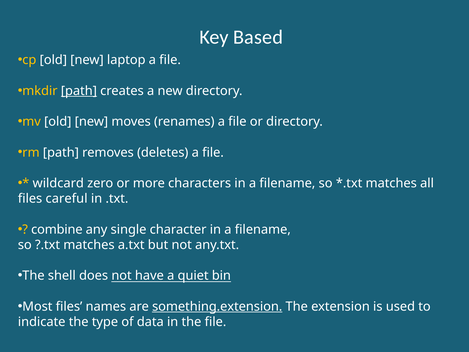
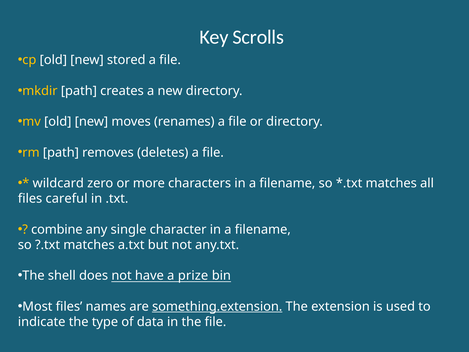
Based: Based -> Scrolls (258, 37)
laptop: laptop -> stored (126, 60)
path underline: present -> none (79, 91)
quiet: quiet -> prize (193, 276)
